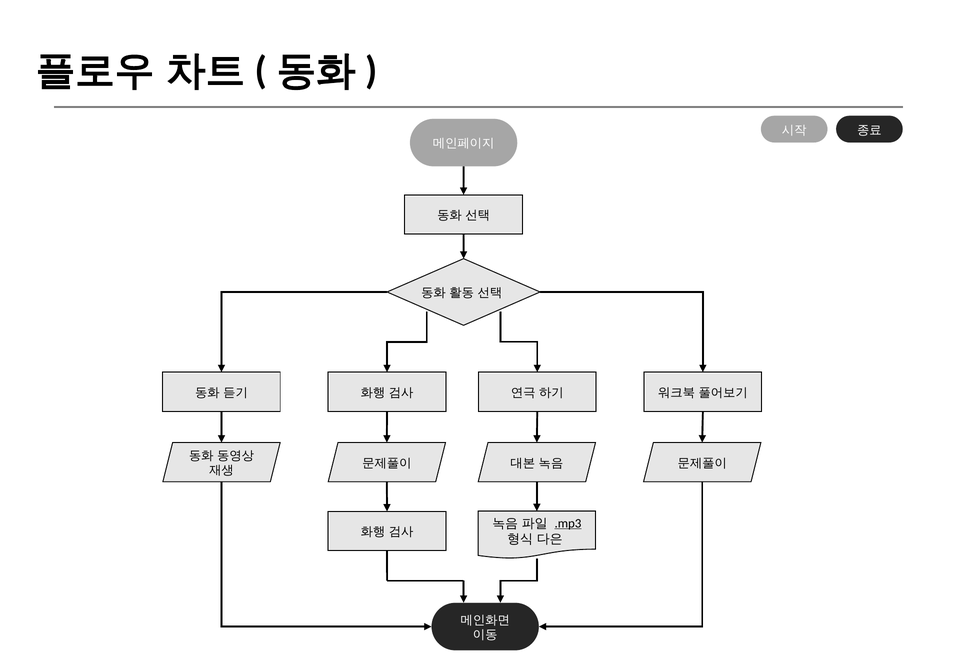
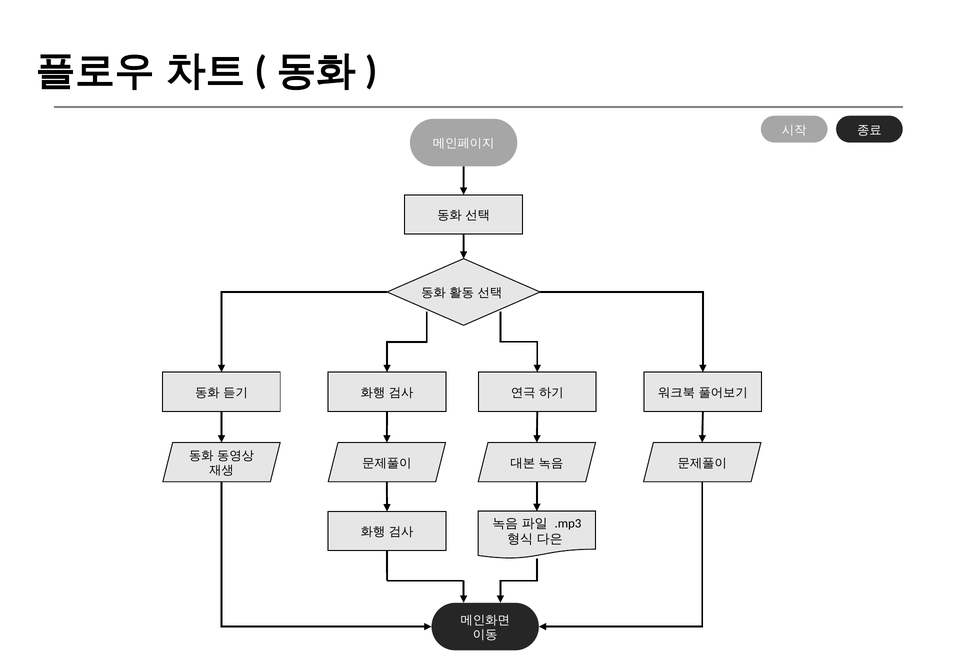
.mp3 underline: present -> none (568, 523)
